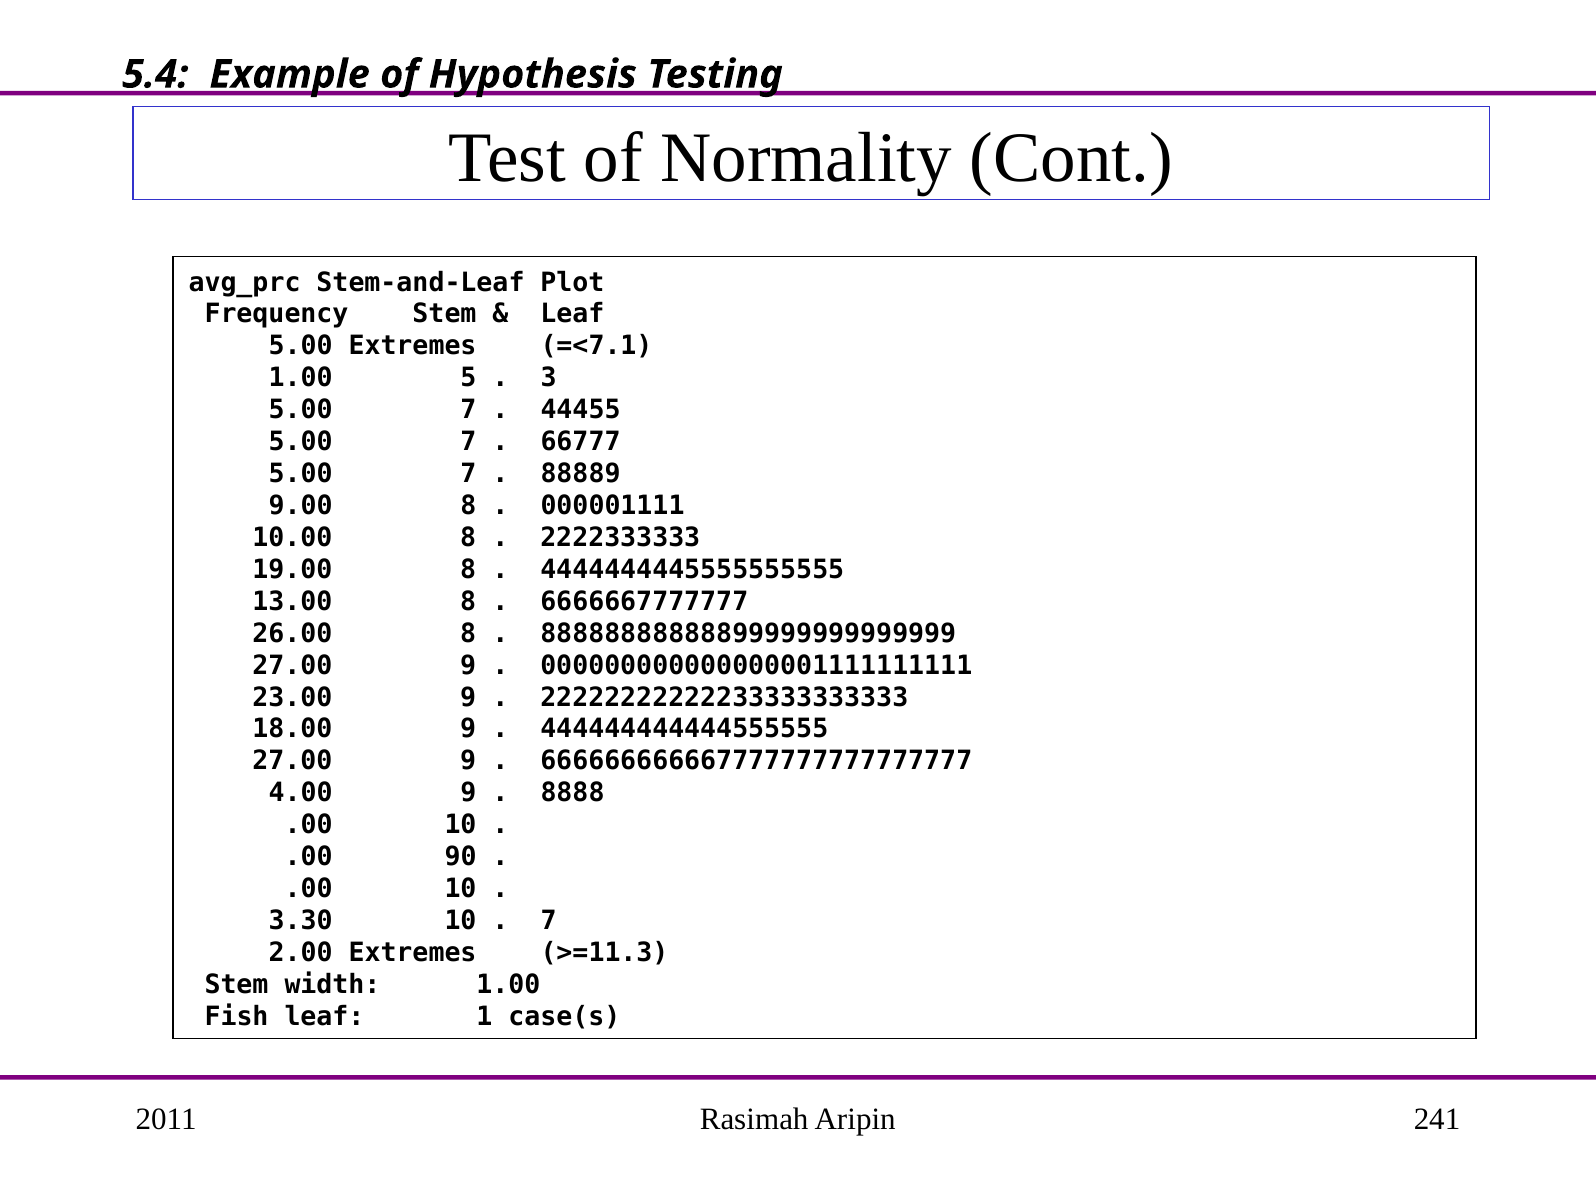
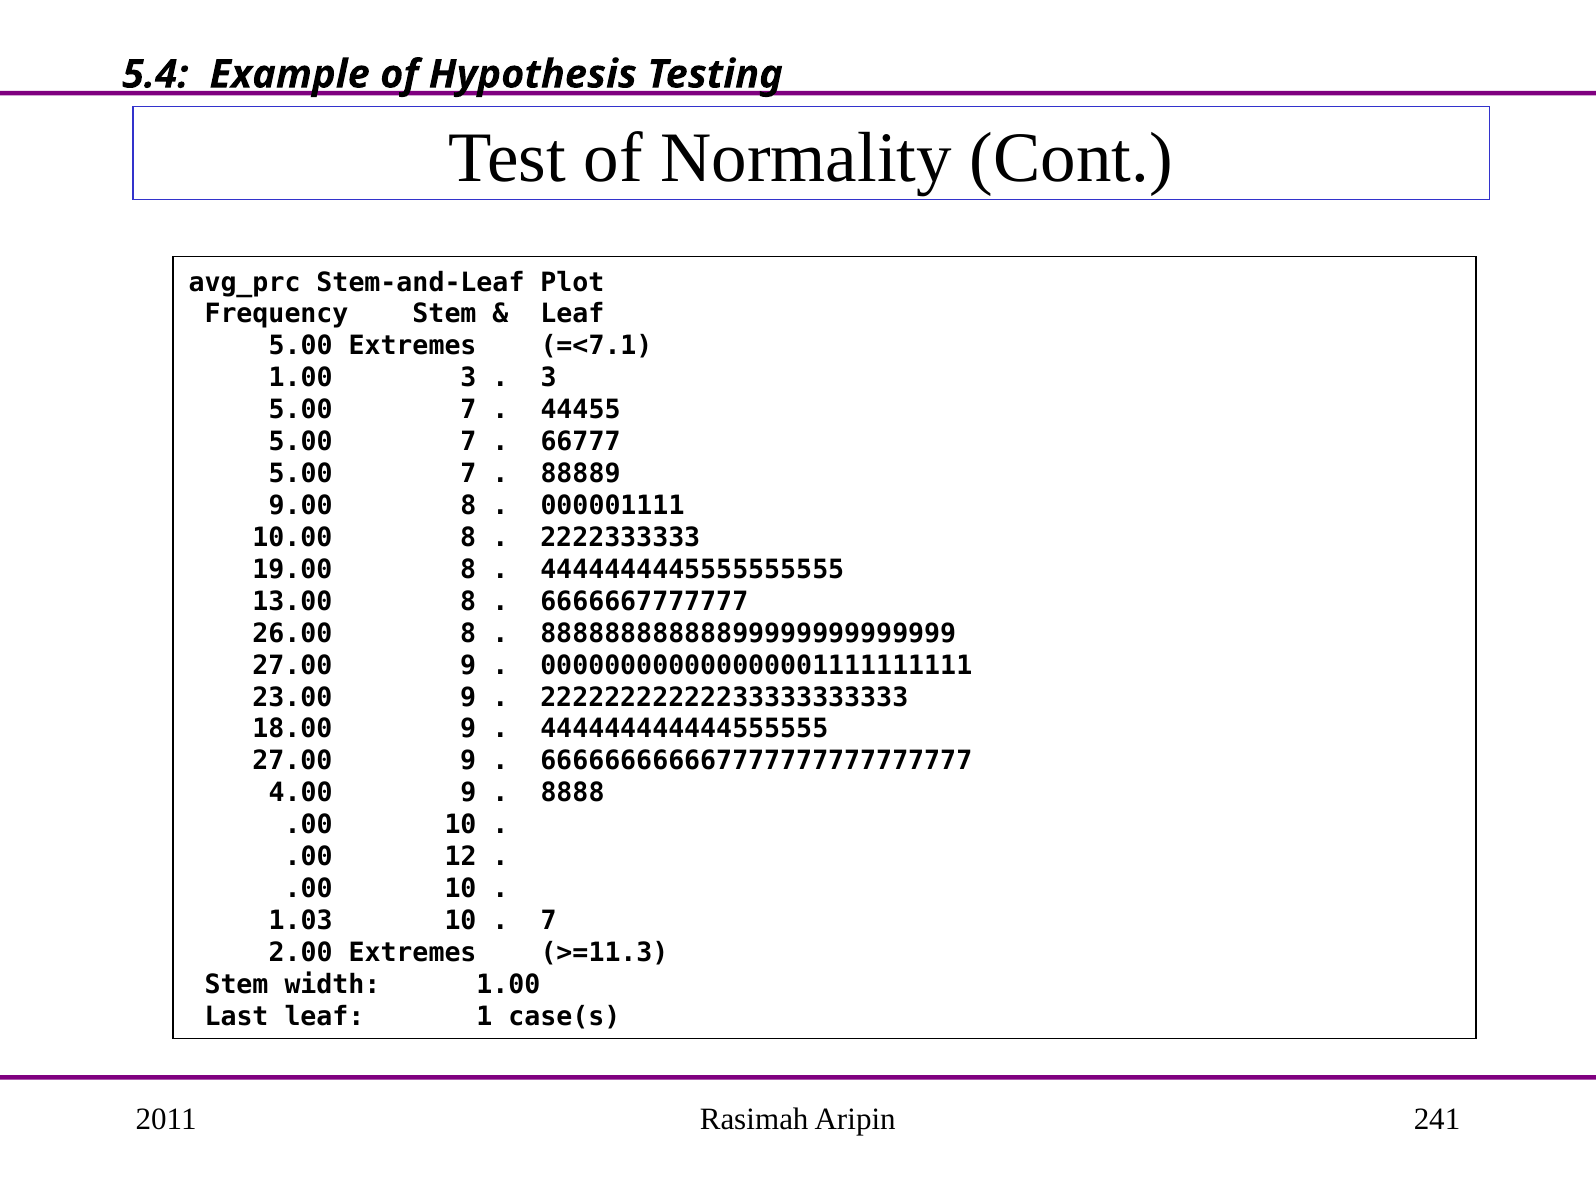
1.00 5: 5 -> 3 (468, 378)
90: 90 -> 12 (461, 857)
3.30: 3.30 -> 1.03 (301, 921)
Fish: Fish -> Last (237, 1016)
